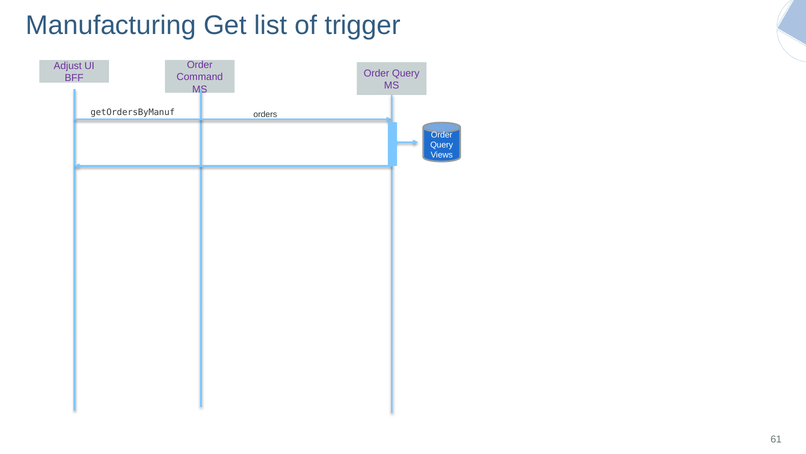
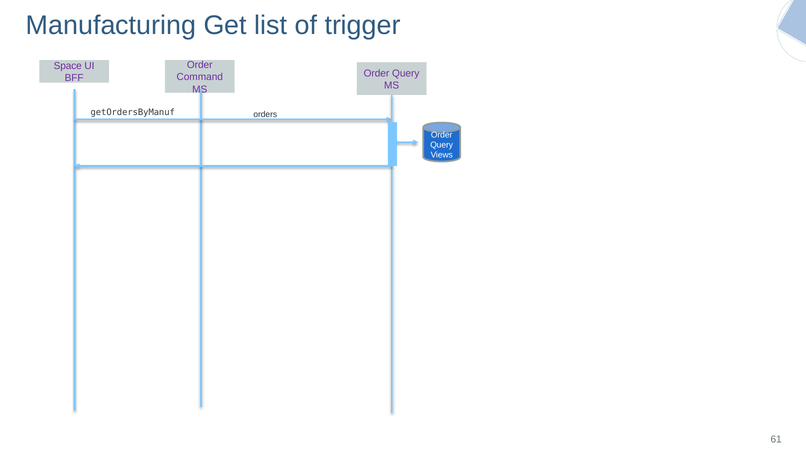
Adjust: Adjust -> Space (68, 66)
